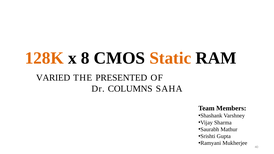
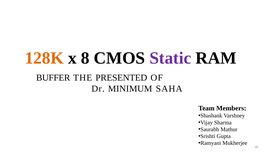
Static colour: orange -> purple (170, 58)
VARIED: VARIED -> BUFFER (53, 78)
COLUMNS: COLUMNS -> MINIMUM (130, 89)
